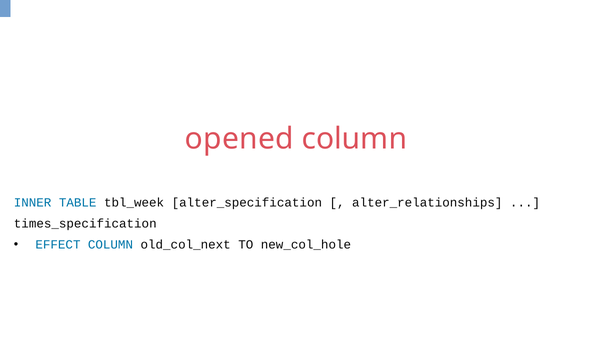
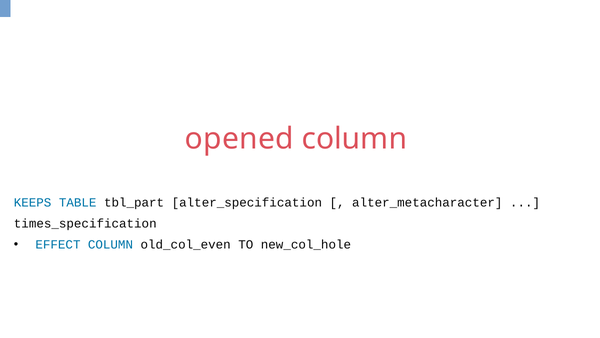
INNER: INNER -> KEEPS (33, 202)
tbl_week: tbl_week -> tbl_part (134, 202)
alter_relationships: alter_relationships -> alter_metacharacter (427, 202)
old_col_next: old_col_next -> old_col_even (186, 244)
